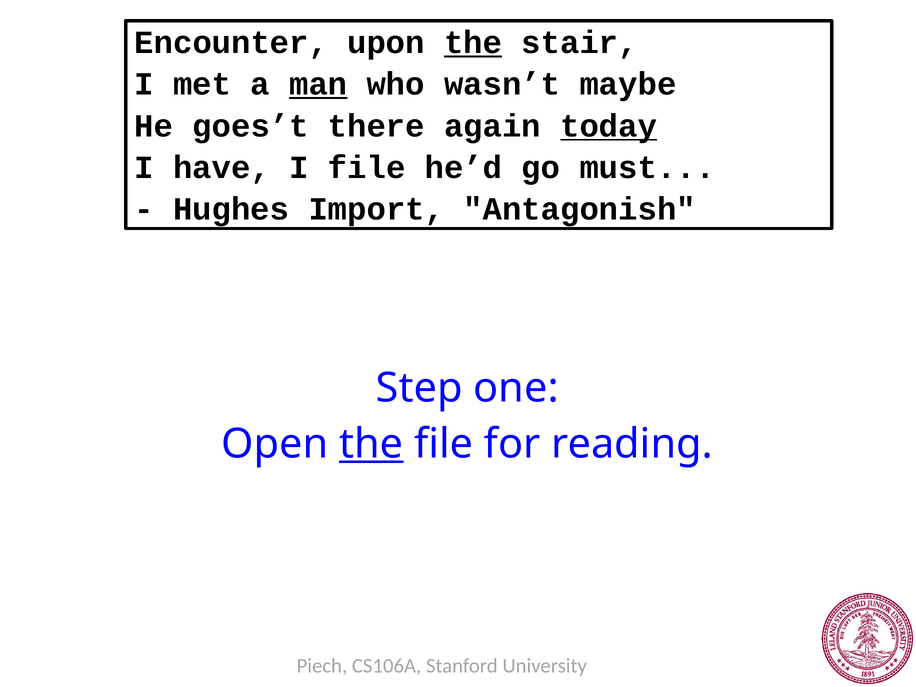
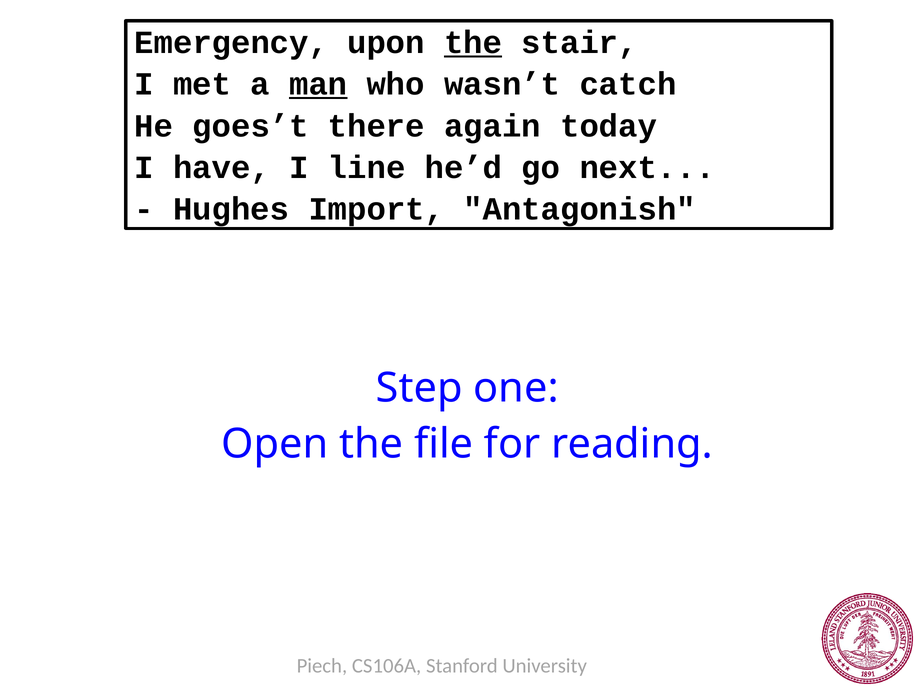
Encounter: Encounter -> Emergency (231, 43)
maybe: maybe -> catch (628, 84)
today underline: present -> none (609, 126)
I file: file -> line (367, 167)
must: must -> next (647, 167)
the underline: present -> none (371, 444)
